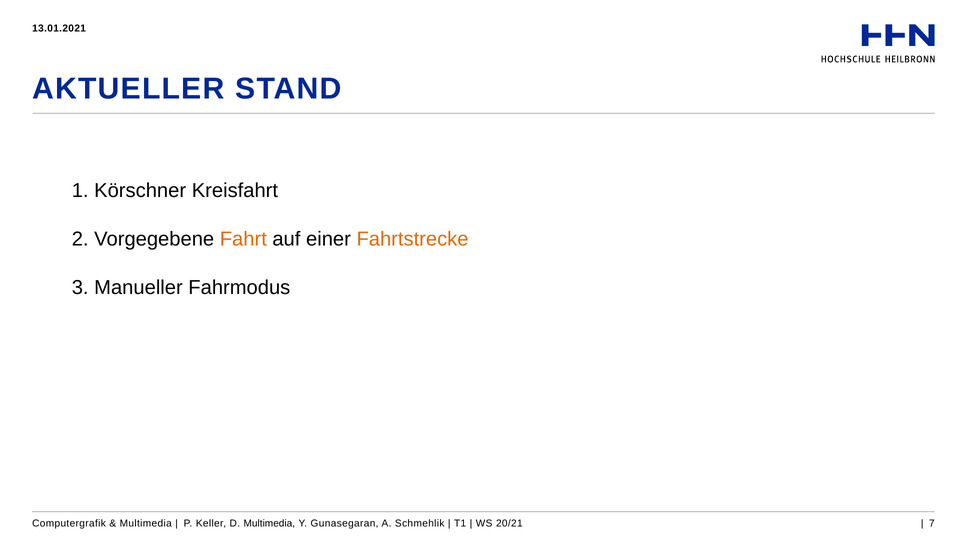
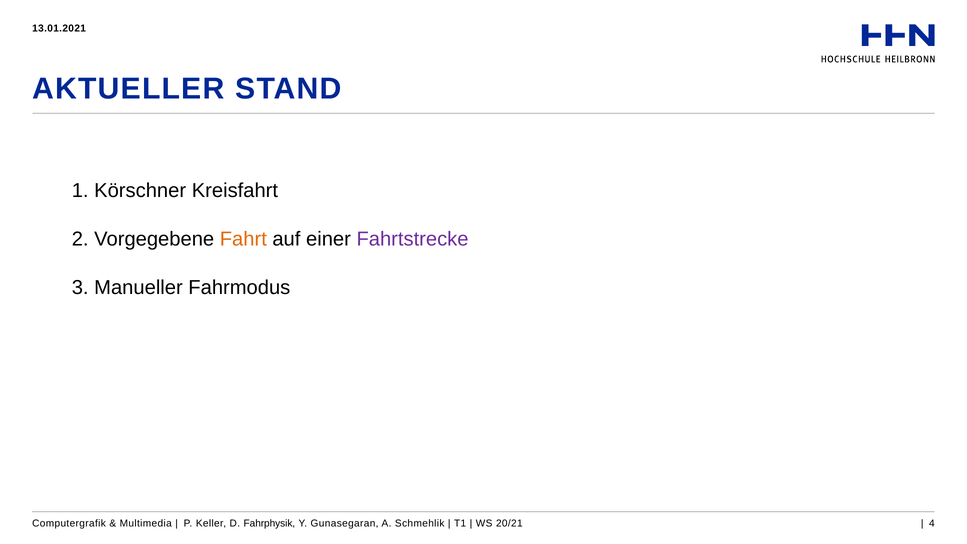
Fahrtstrecke colour: orange -> purple (413, 239)
D Multimedia: Multimedia -> Fahrphysik (269, 524)
7: 7 -> 4 (932, 524)
